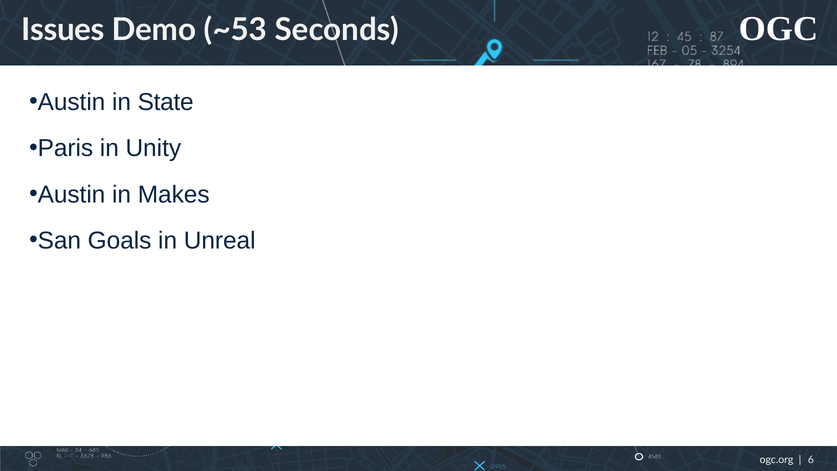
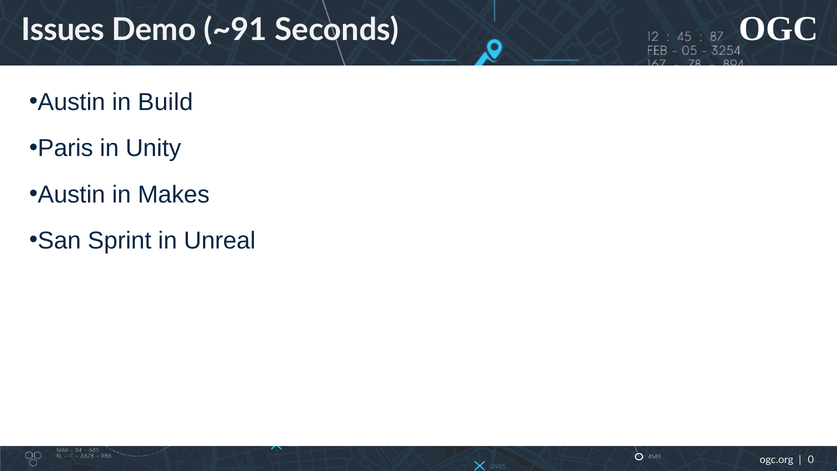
~53: ~53 -> ~91 (236, 30)
State: State -> Build (165, 102)
Goals: Goals -> Sprint (120, 241)
6: 6 -> 0 (811, 460)
